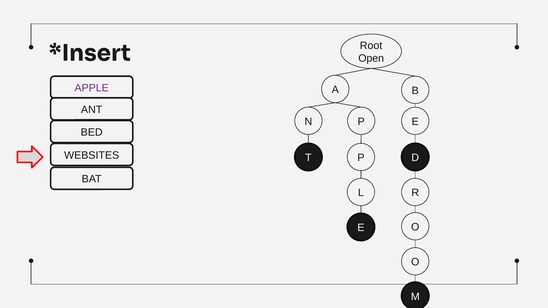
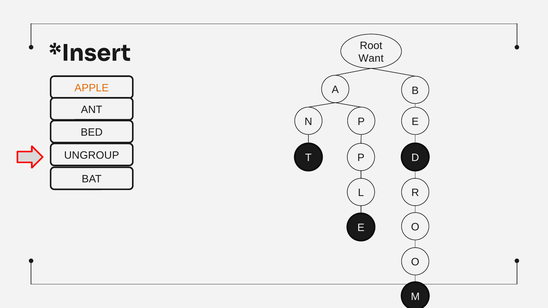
Open: Open -> Want (371, 58)
APPLE colour: purple -> orange (92, 88)
WEBSITES: WEBSITES -> UNGROUP (92, 155)
